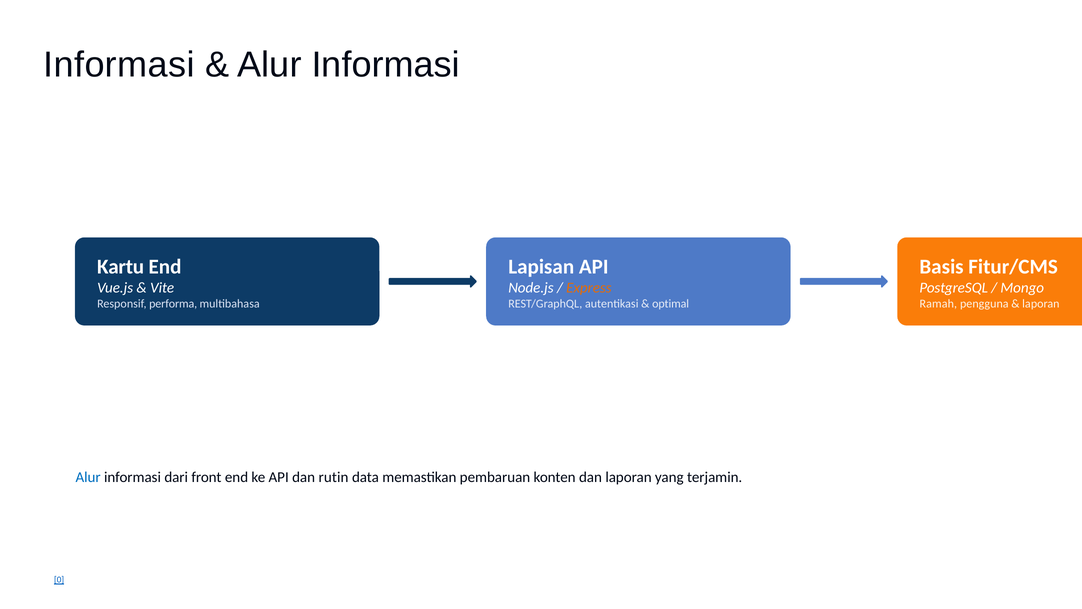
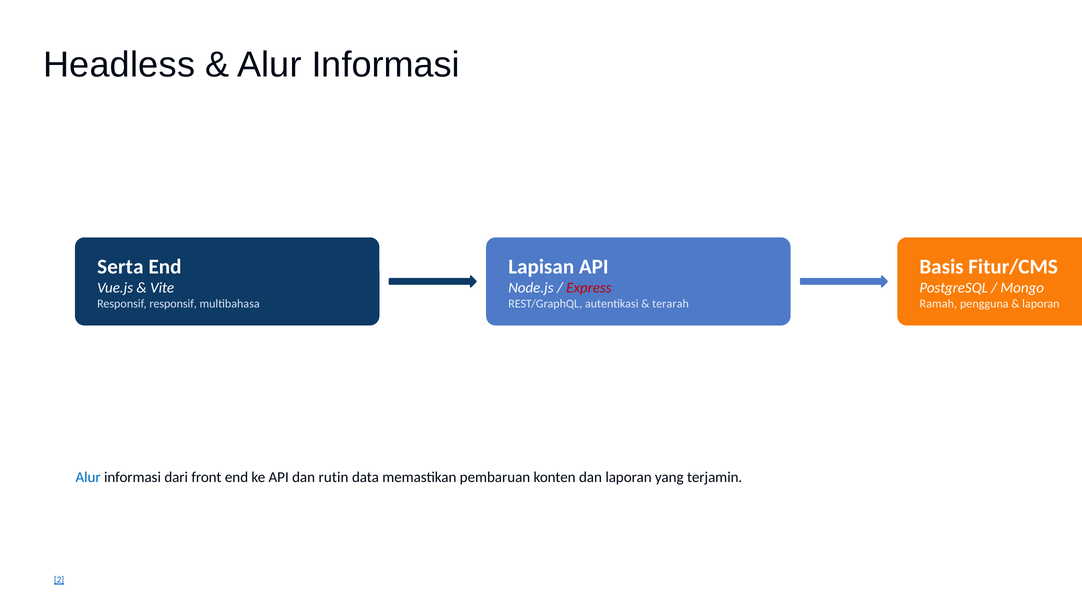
Informasi: Informasi -> Headless (119, 65)
Kartu: Kartu -> Serta (120, 266)
Express colour: orange -> red (589, 288)
Responsif performa: performa -> responsif (173, 304)
optimal: optimal -> terarah (671, 304)
0: 0 -> 2 (59, 579)
